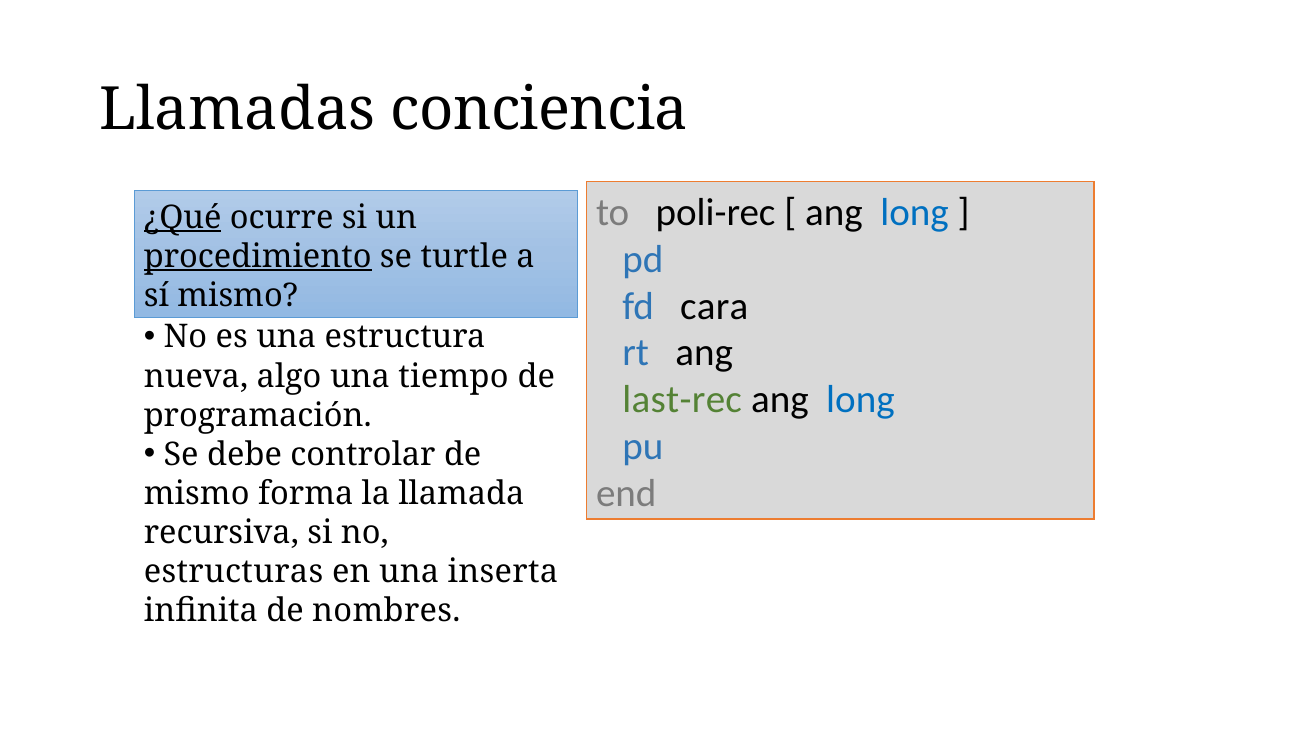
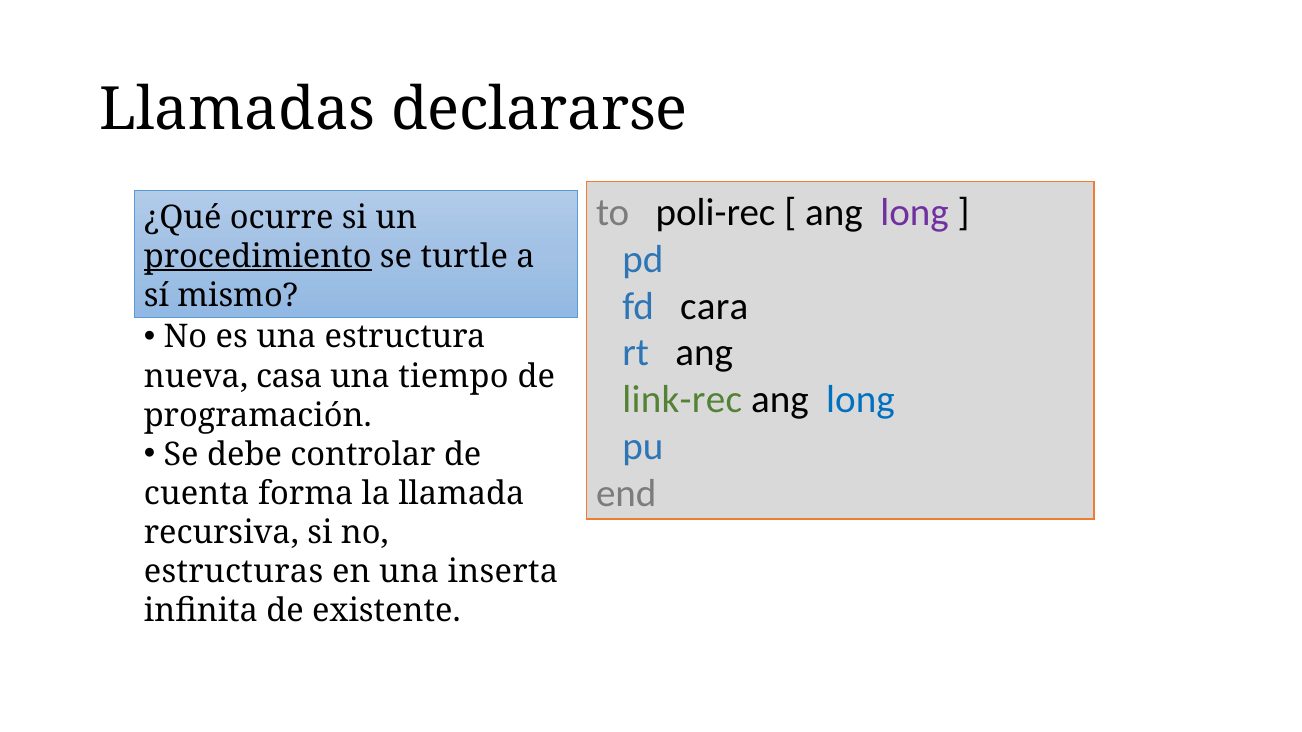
conciencia: conciencia -> declararse (539, 109)
long colour: blue -> purple (915, 213)
¿Qué underline: present -> none (183, 217)
algo: algo -> casa (289, 376)
last-rec: last-rec -> link-rec (682, 400)
mismo: mismo -> cuenta (197, 494)
nombres: nombres -> existente (387, 611)
